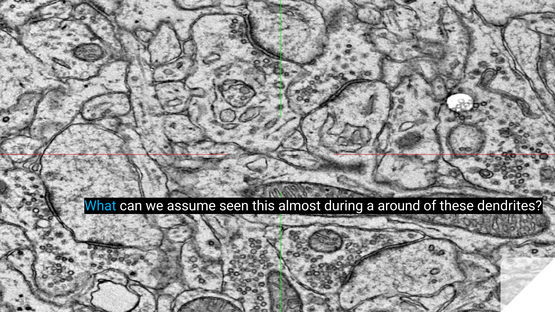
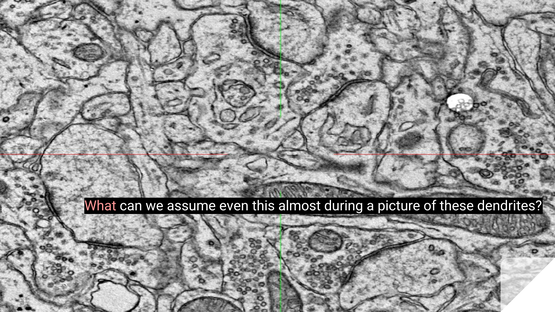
What colour: light blue -> pink (100, 206)
seen: seen -> even (234, 206)
around: around -> picture (399, 206)
